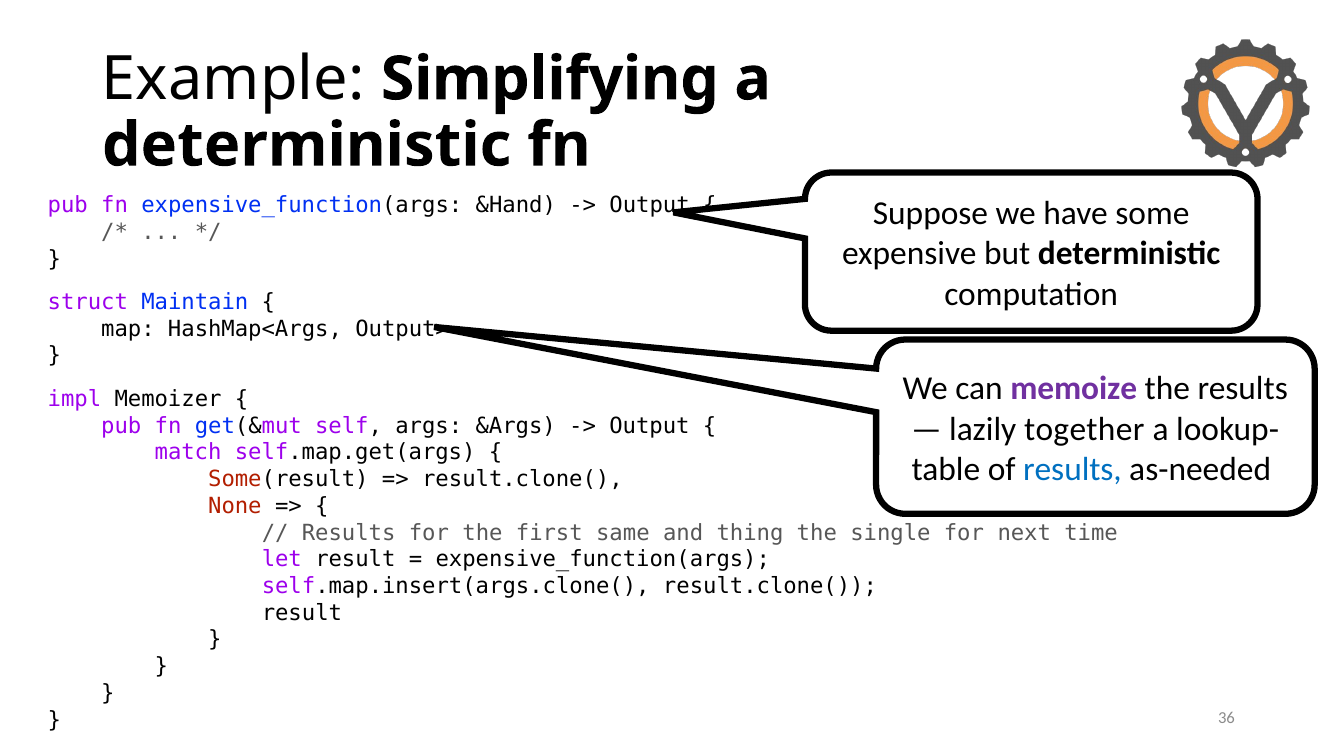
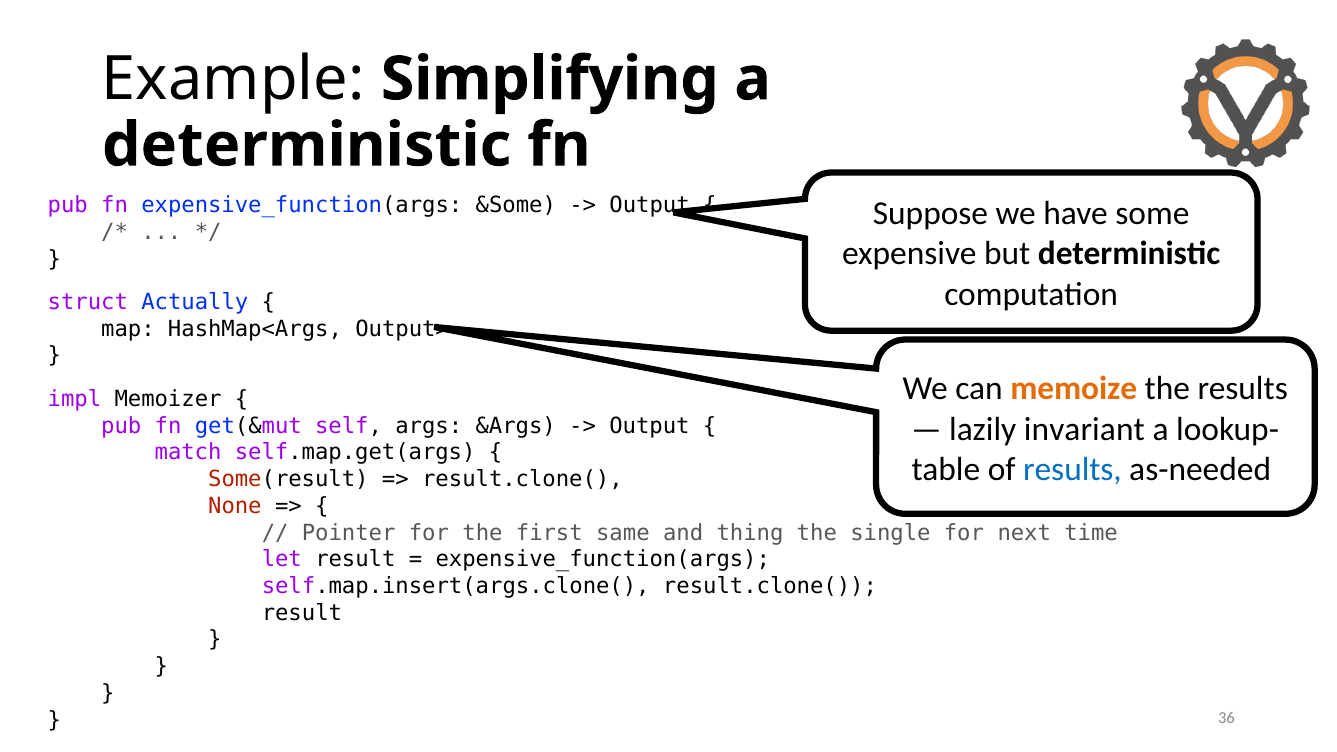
&Hand: &Hand -> &Some (516, 205)
Maintain: Maintain -> Actually (195, 302)
memoize colour: purple -> orange (1074, 389)
together: together -> invariant (1084, 429)
Results: Results -> Pointer (349, 533)
